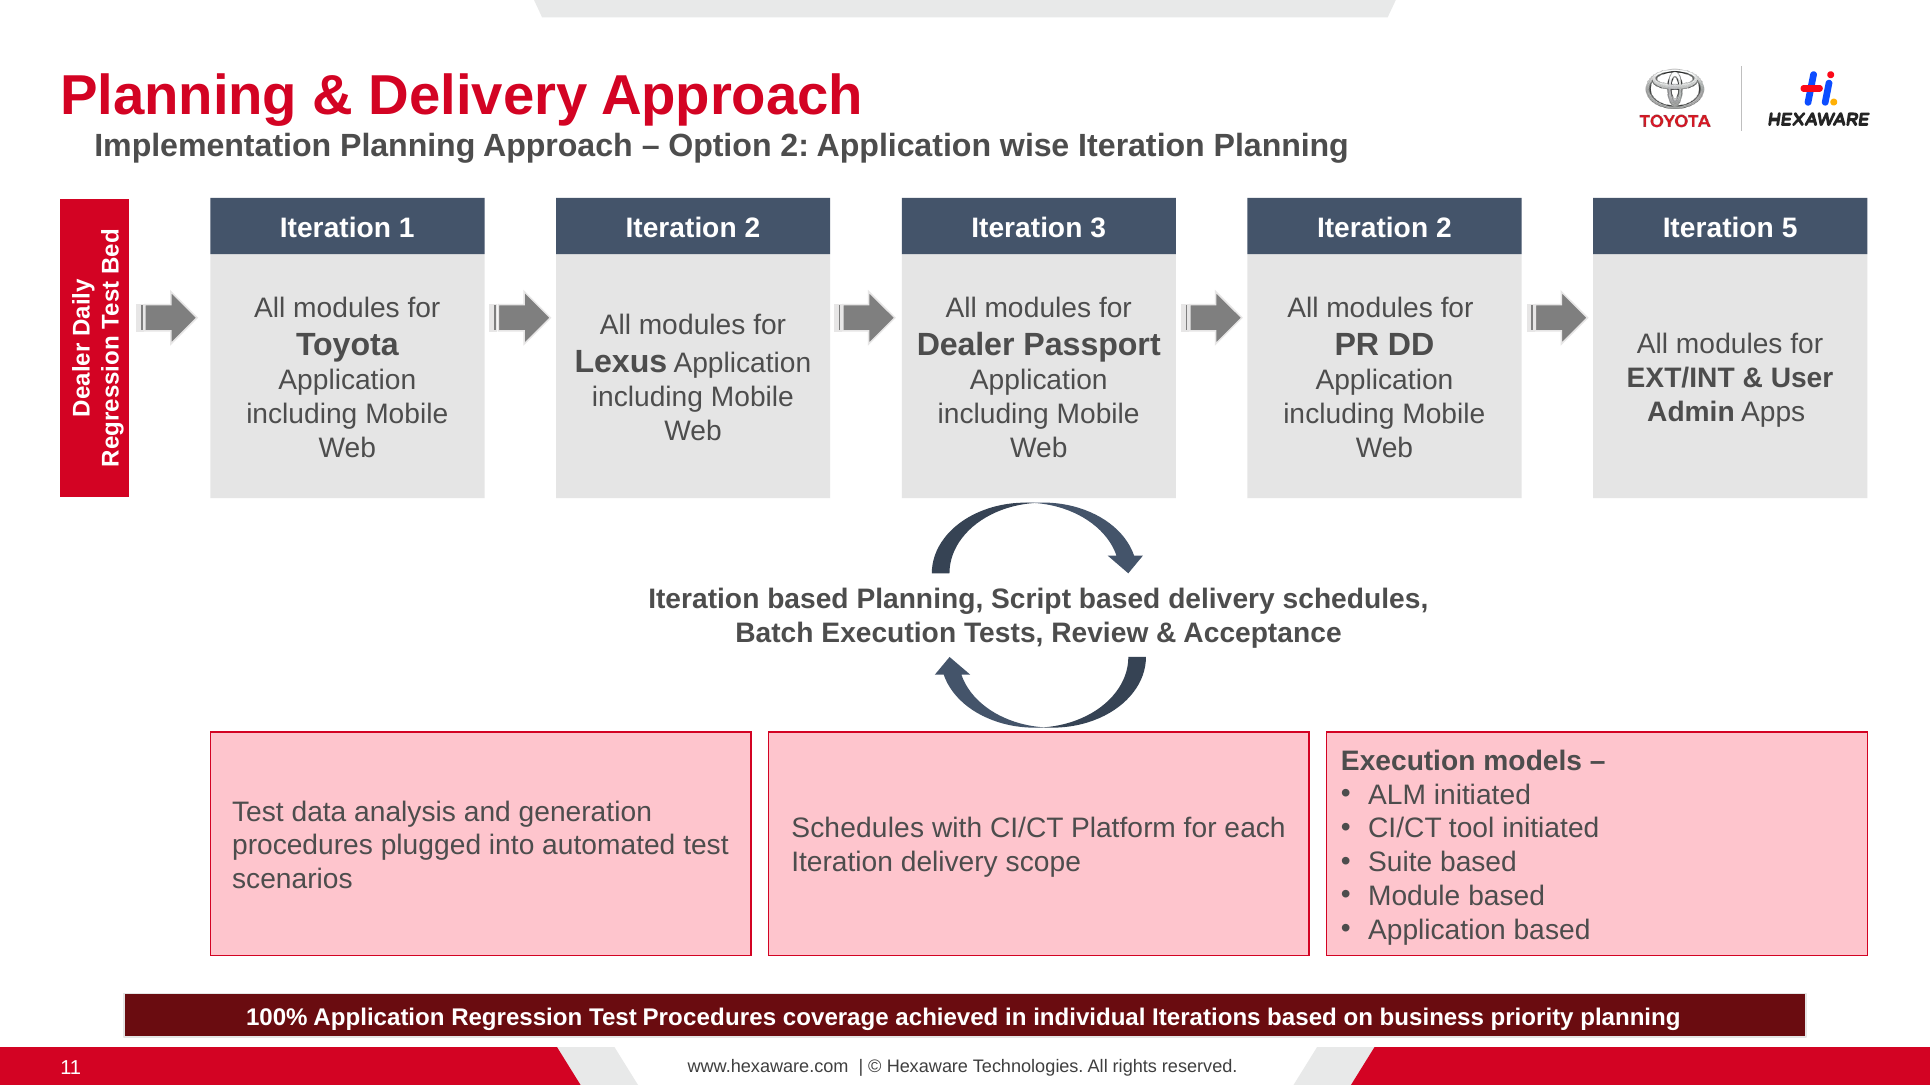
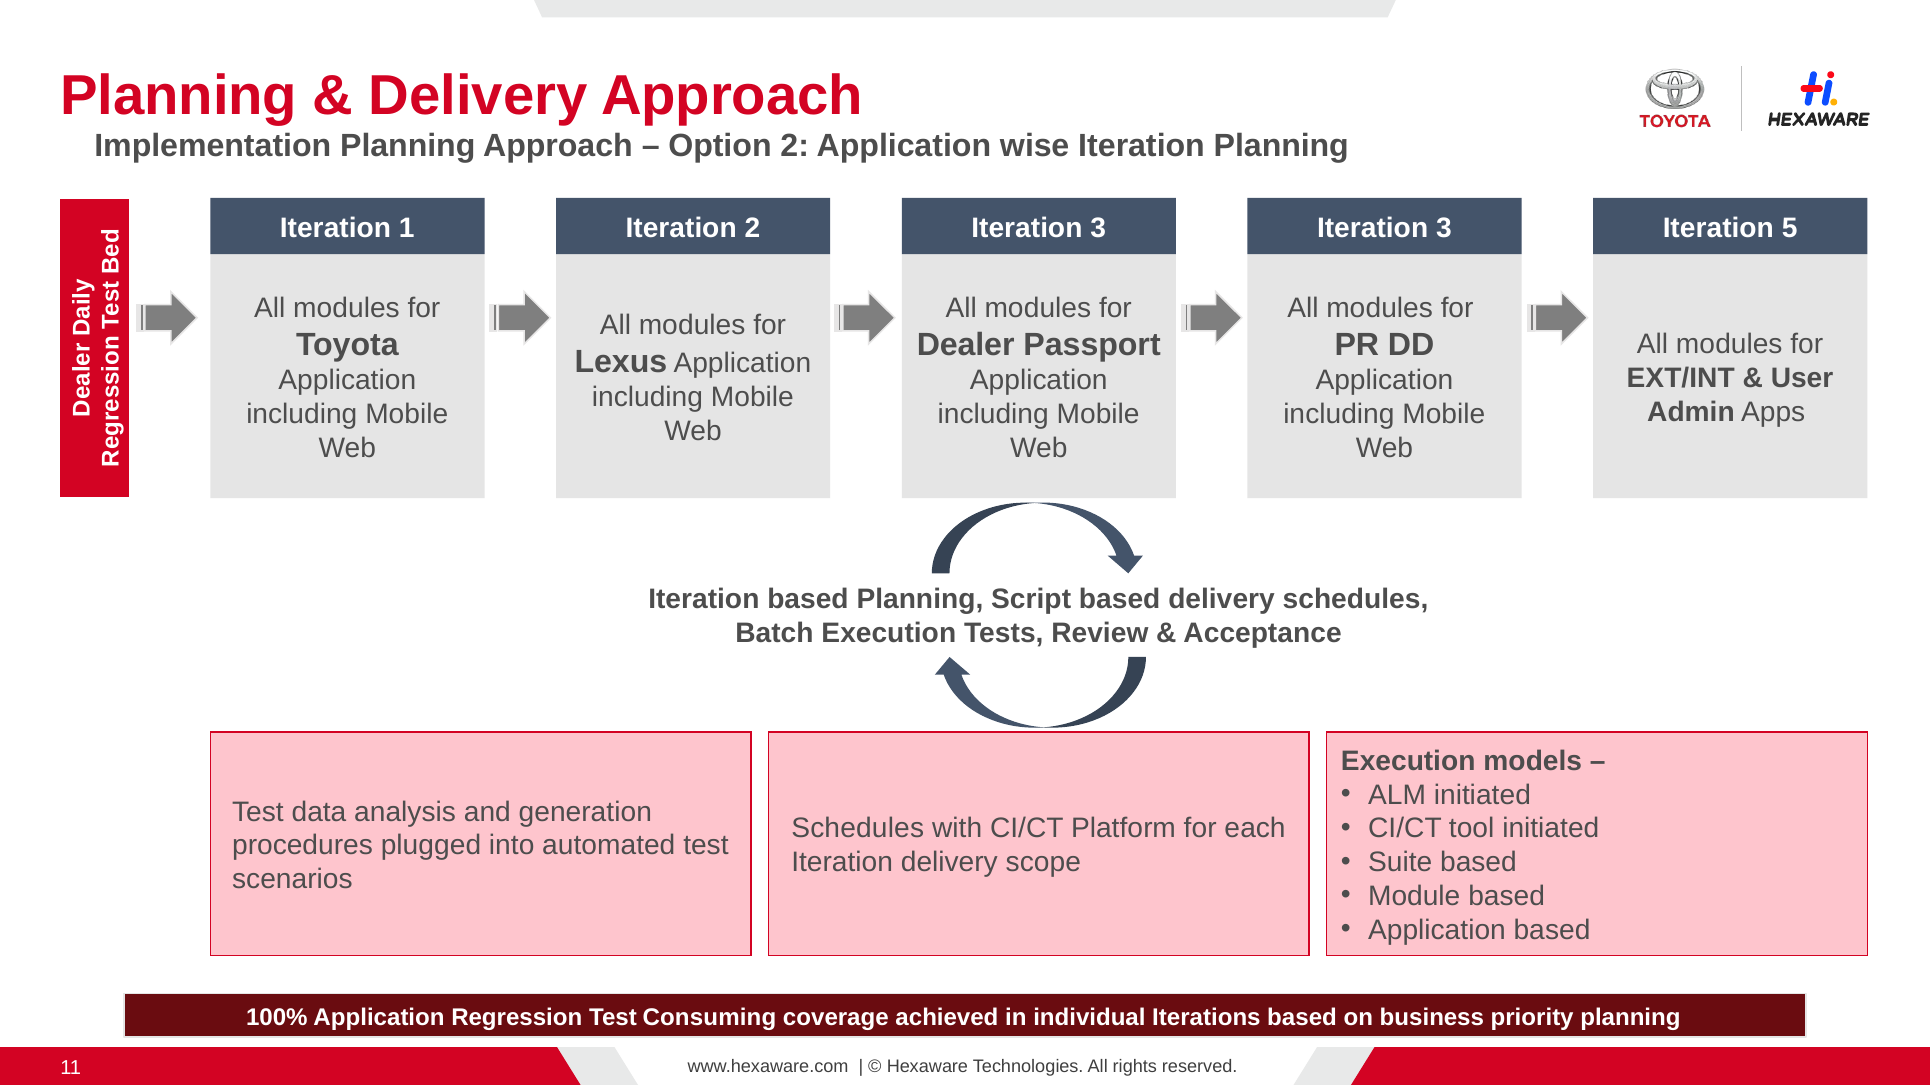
2: 2 -> 3 (1444, 228)
Test Procedures: Procedures -> Consuming (709, 1018)
